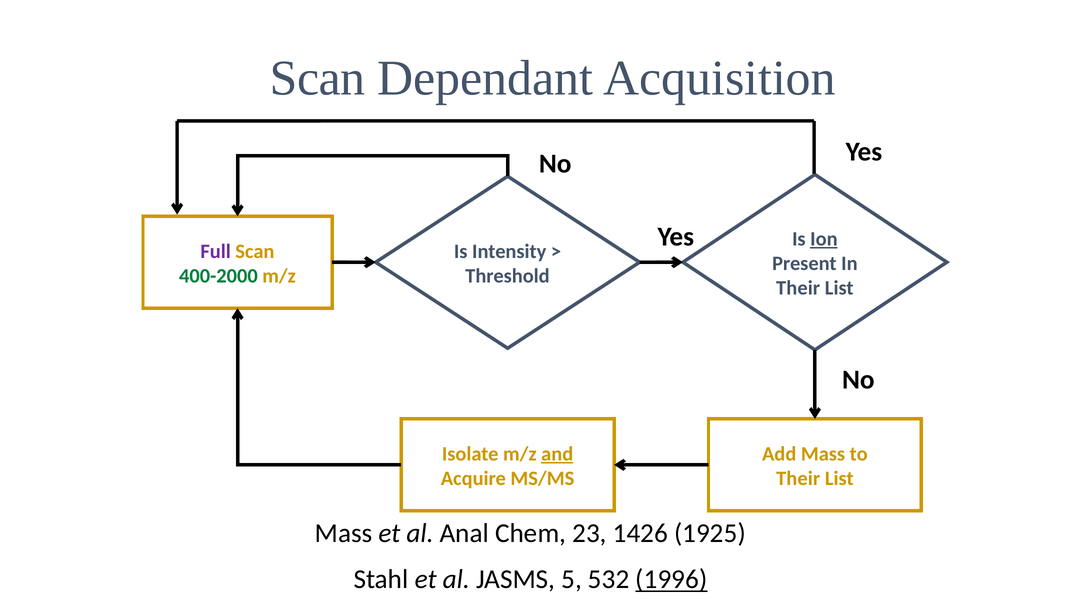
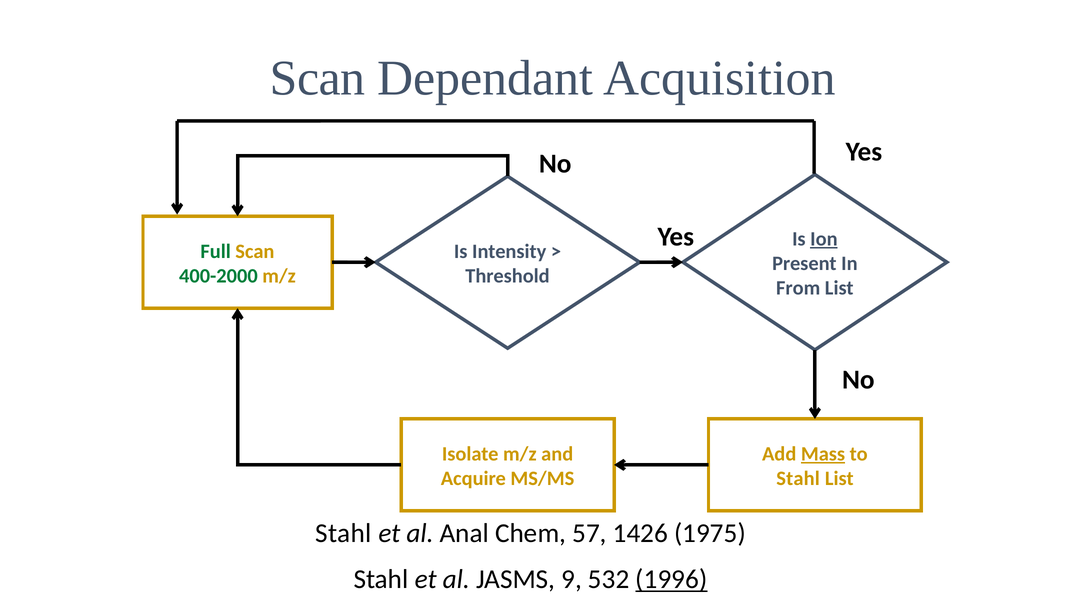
Full colour: purple -> green (216, 251)
Their: Their -> From (798, 288)
and underline: present -> none (557, 454)
Mass underline: none -> present (823, 454)
Their: Their -> Stahl (798, 479)
Mass: Mass -> Stahl (343, 533)
23: 23 -> 57 (589, 533)
1925: 1925 -> 1975 (710, 533)
5: 5 -> 9 (572, 580)
